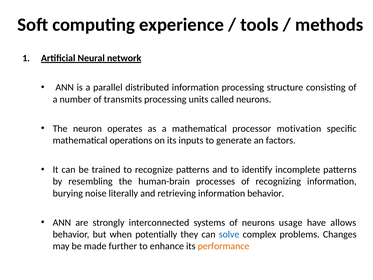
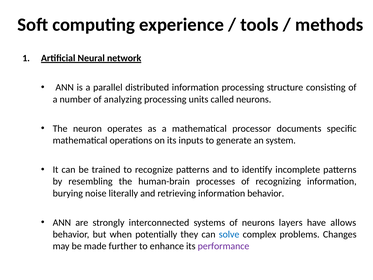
transmits: transmits -> analyzing (123, 99)
motivation: motivation -> documents (299, 128)
factors: factors -> system (281, 140)
usage: usage -> layers (291, 222)
performance colour: orange -> purple (223, 246)
